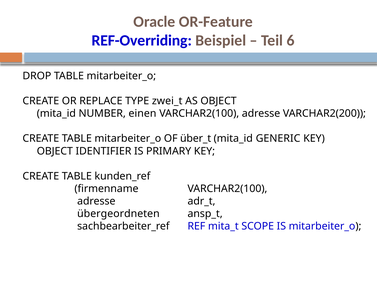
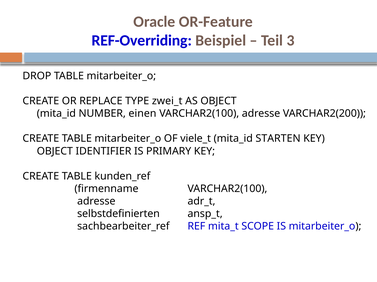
6: 6 -> 3 (291, 41)
über_t: über_t -> viele_t (196, 139)
GENERIC: GENERIC -> STARTEN (278, 139)
übergeordneten: übergeordneten -> selbstdefinierten (118, 214)
